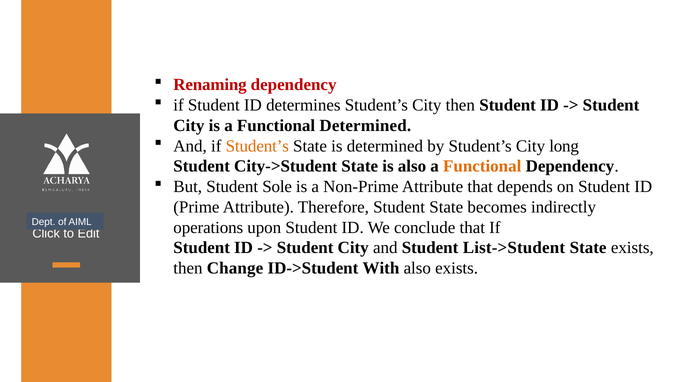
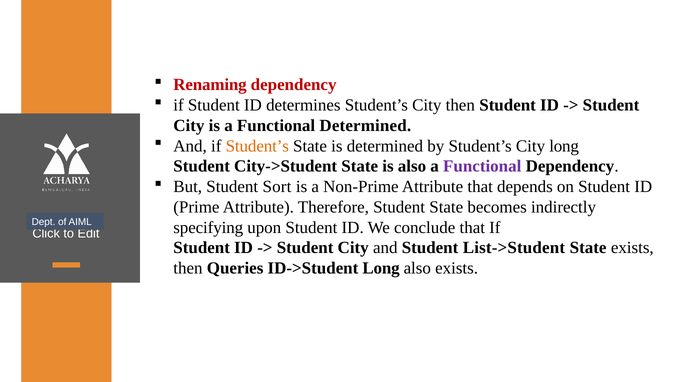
Functional colour: orange -> purple (482, 166)
Sole: Sole -> Sort (277, 187)
operations: operations -> specifying (208, 227)
Change: Change -> Queries (235, 268)
ID->Student With: With -> Long (381, 268)
